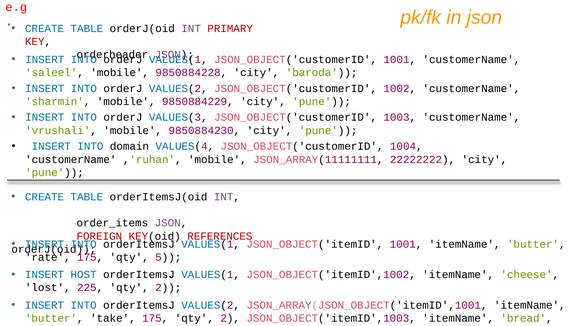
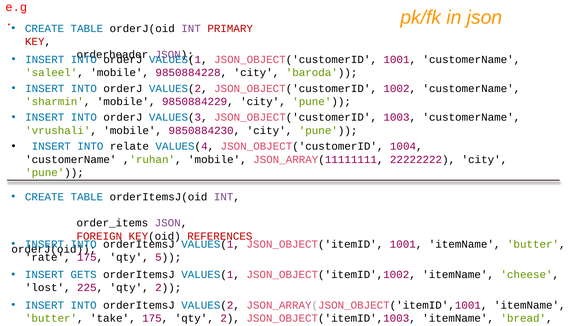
domain: domain -> relate (129, 146)
HOST: HOST -> GETS (84, 274)
